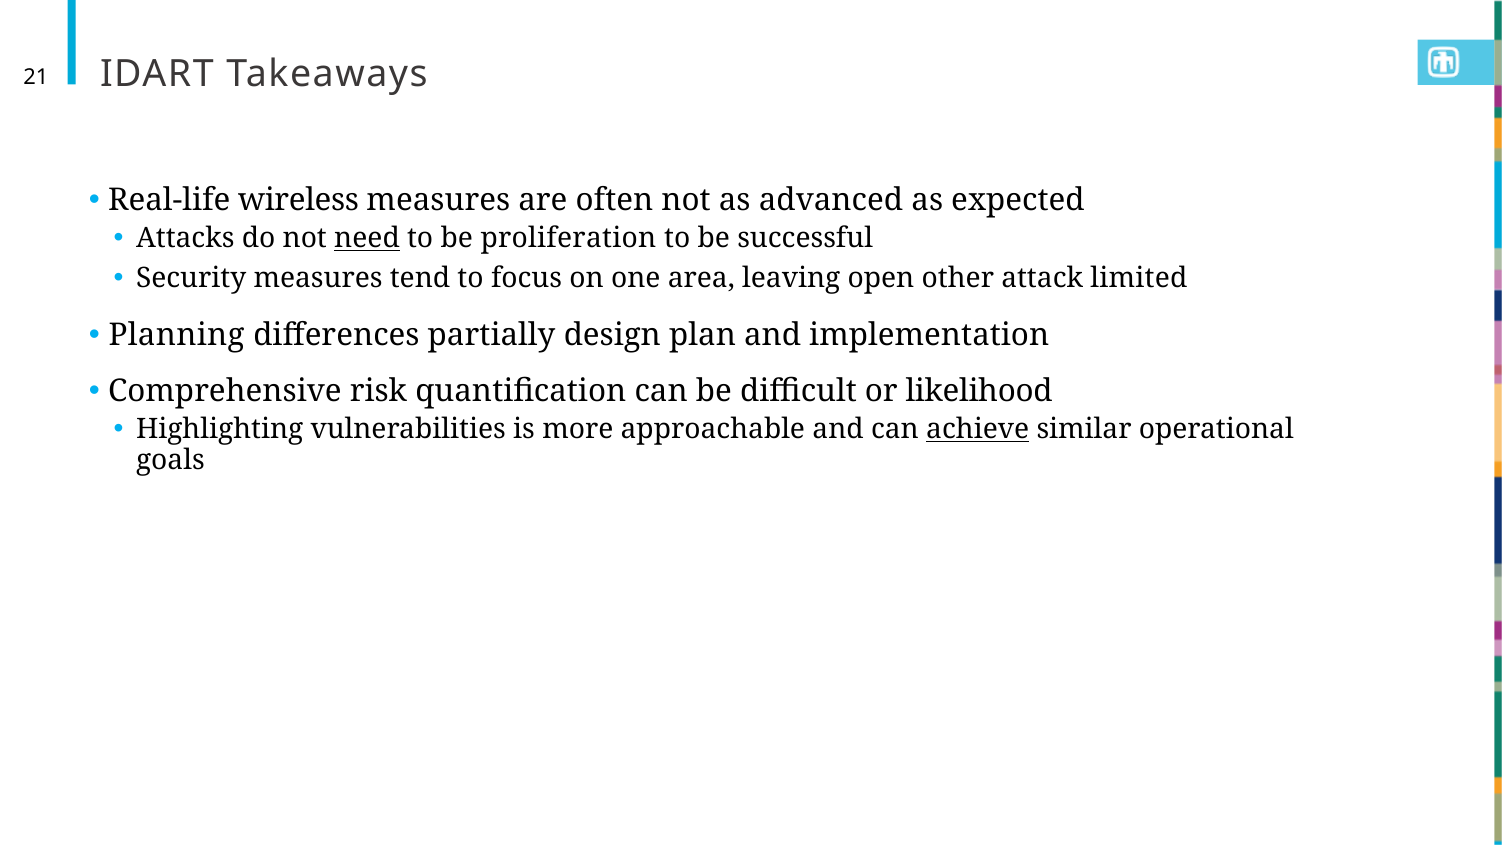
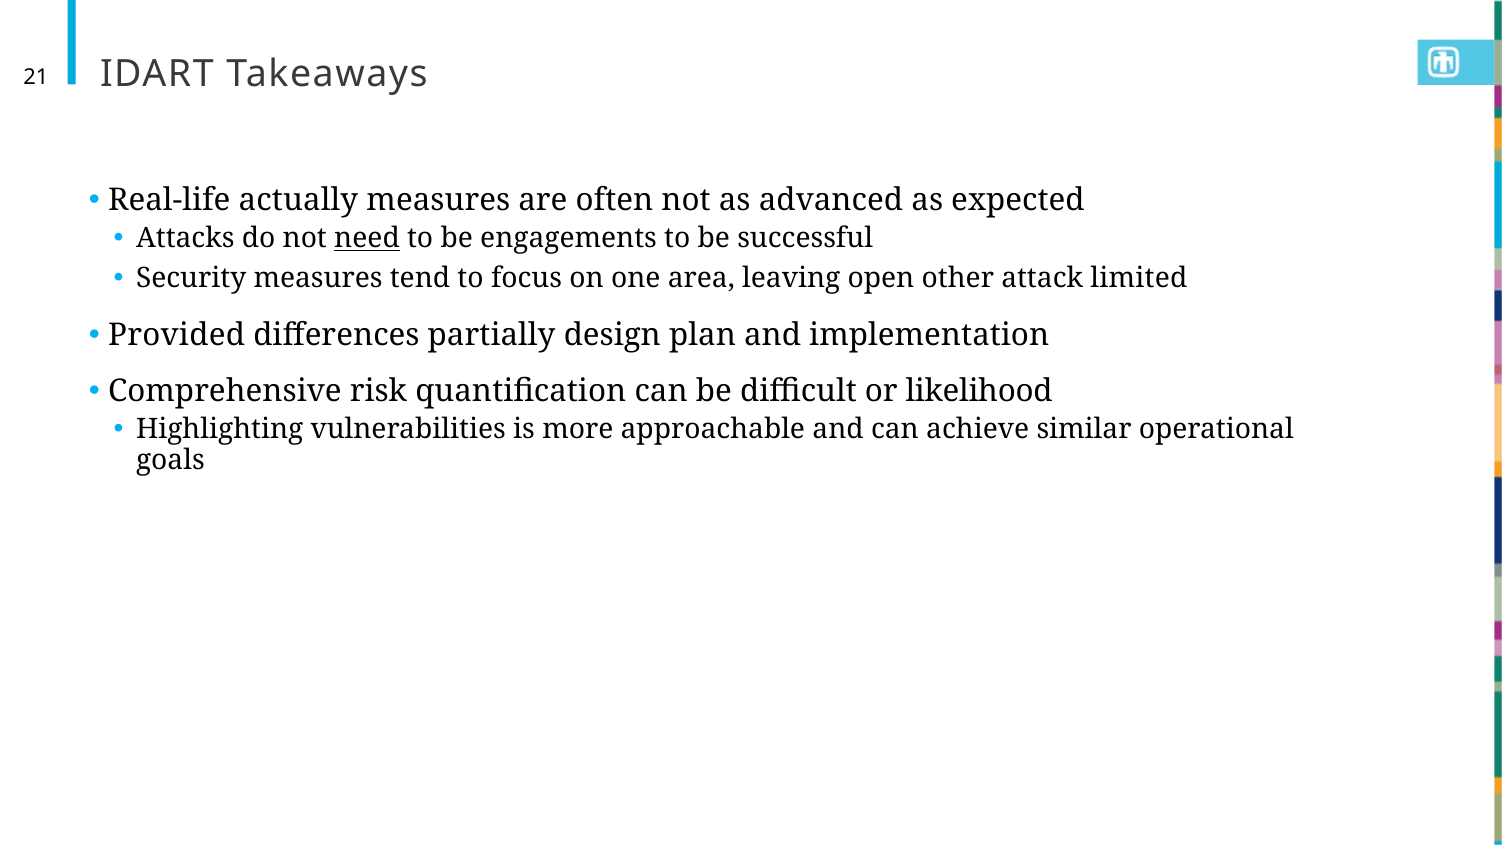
wireless: wireless -> actually (298, 200)
proliferation: proliferation -> engagements (569, 238)
Planning: Planning -> Provided (177, 335)
achieve underline: present -> none (978, 429)
